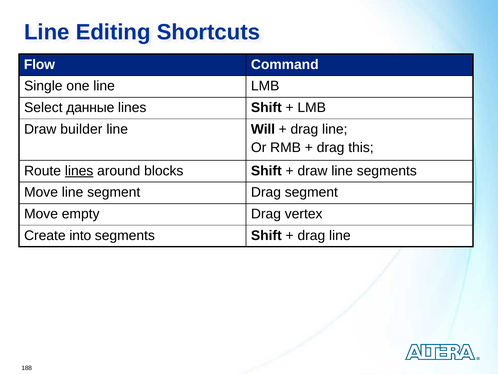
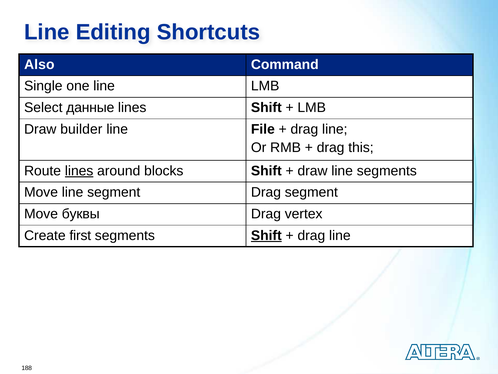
Flow: Flow -> Also (39, 64)
Will: Will -> File (263, 129)
empty: empty -> буквы (81, 214)
into: into -> first (80, 235)
Shift underline: none -> present (266, 235)
